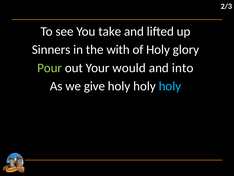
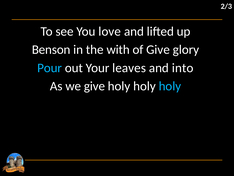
take: take -> love (110, 31)
Sinners: Sinners -> Benson (51, 49)
of Holy: Holy -> Give (158, 49)
Pour colour: light green -> light blue (50, 68)
would: would -> leaves (129, 68)
